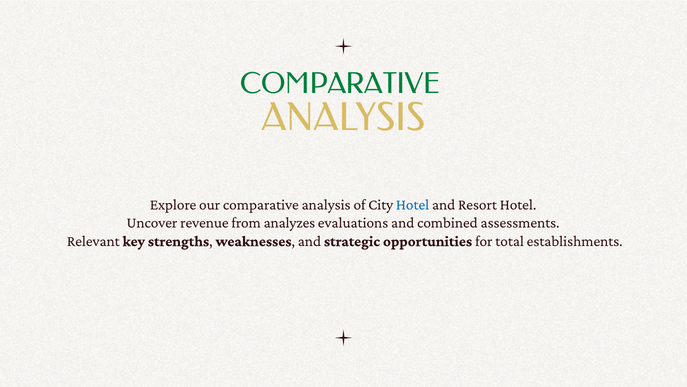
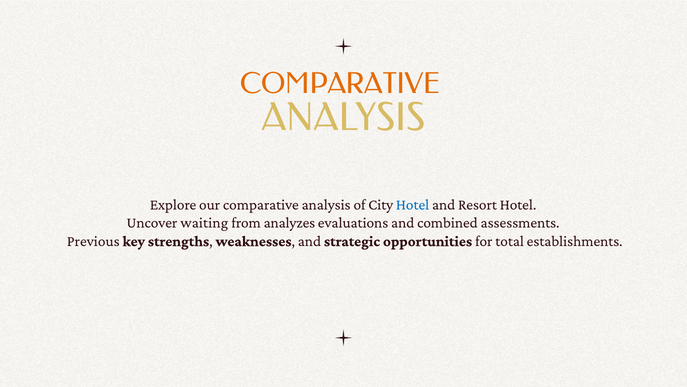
COMPARATIVE colour: green -> orange (340, 84)
revenue: revenue -> waiting (204, 223)
Relevant: Relevant -> Previous (93, 241)
